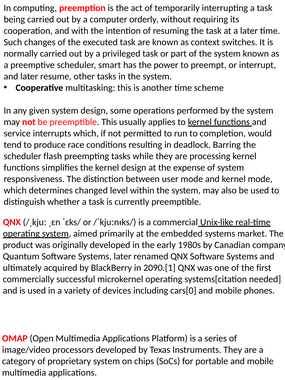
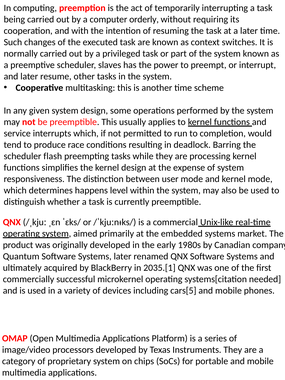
smart: smart -> slaves (110, 65)
changed: changed -> happens (91, 190)
2090.[1: 2090.[1 -> 2035.[1 (159, 268)
cars[0: cars[0 -> cars[5 (183, 291)
